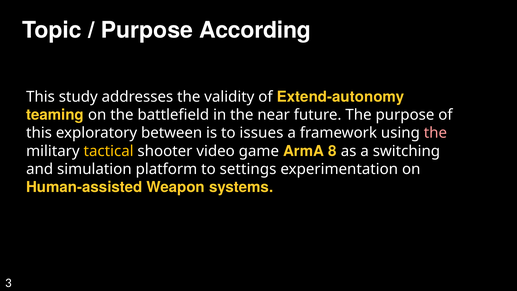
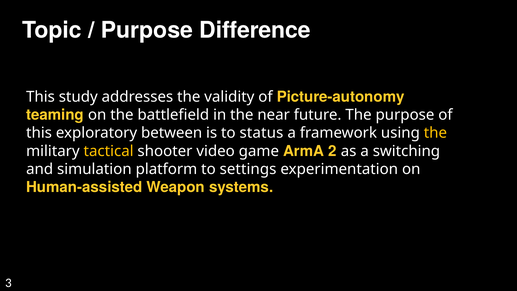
According: According -> Difference (255, 30)
Extend-autonomy: Extend-autonomy -> Picture-autonomy (341, 97)
issues: issues -> status (261, 133)
the colour: pink -> yellow (435, 133)
8: 8 -> 2 (332, 151)
